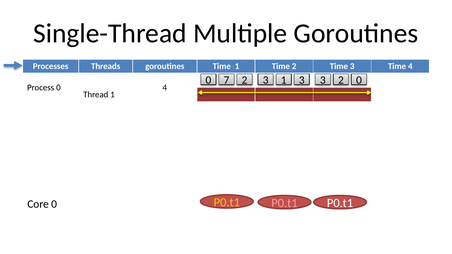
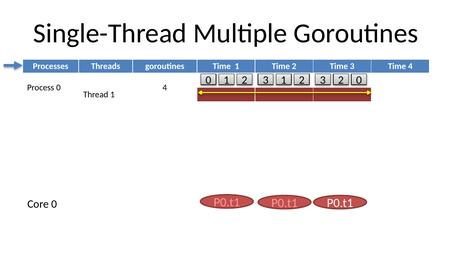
0 7: 7 -> 1 (226, 80)
3 1 3: 3 -> 2 (302, 80)
P0.t1 colour: yellow -> pink (227, 202)
